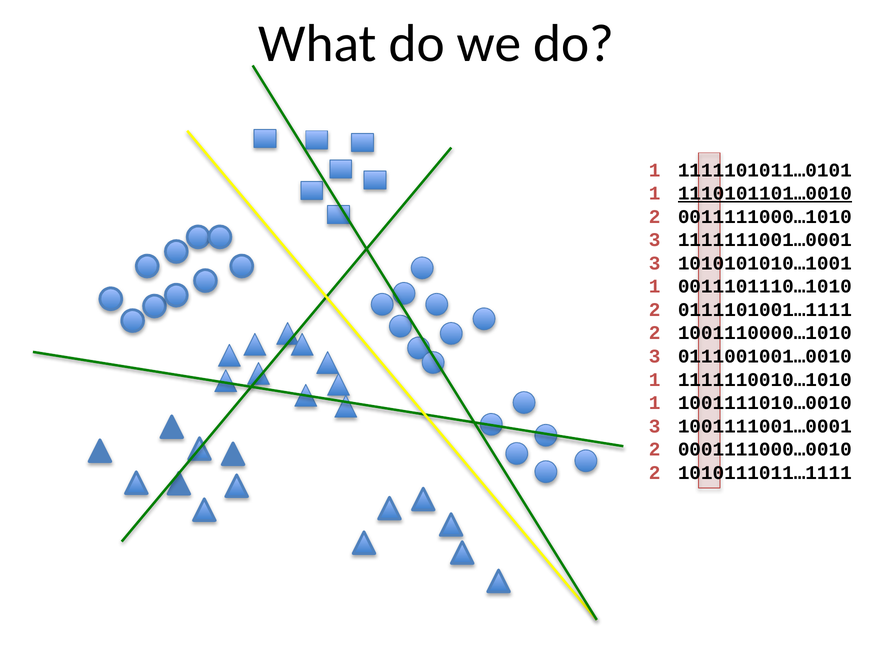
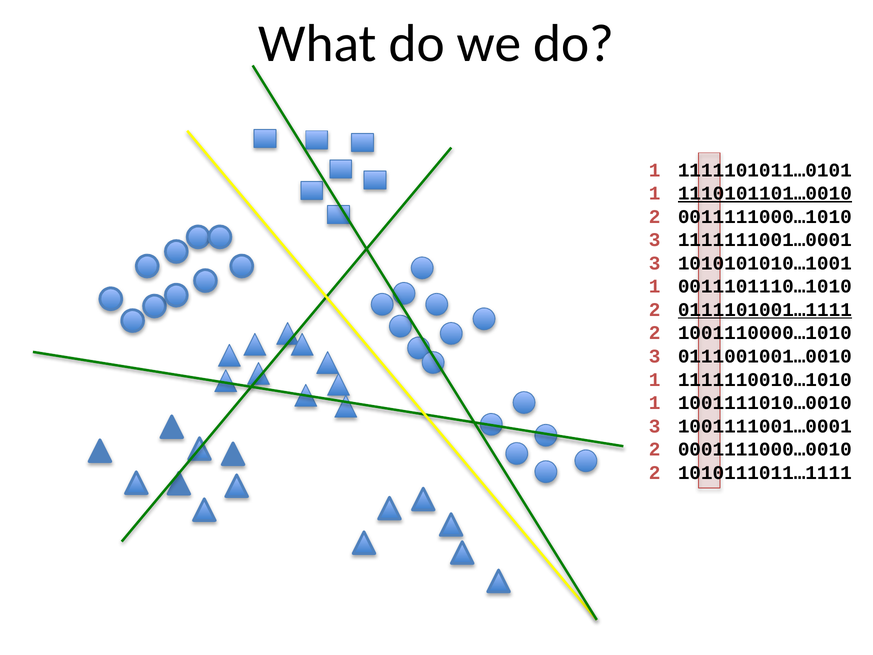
0111101001…1111 underline: none -> present (765, 310)
